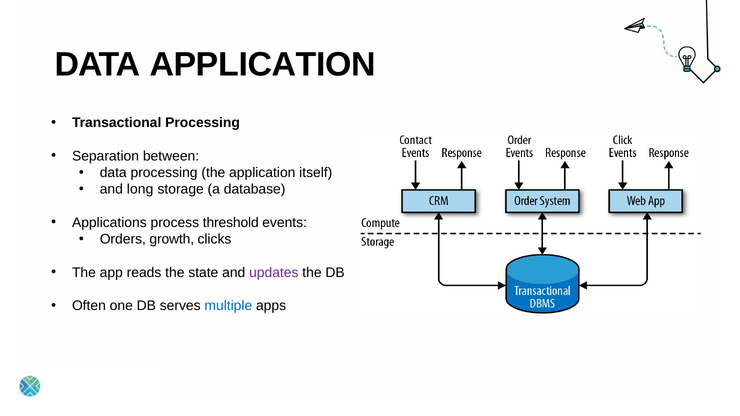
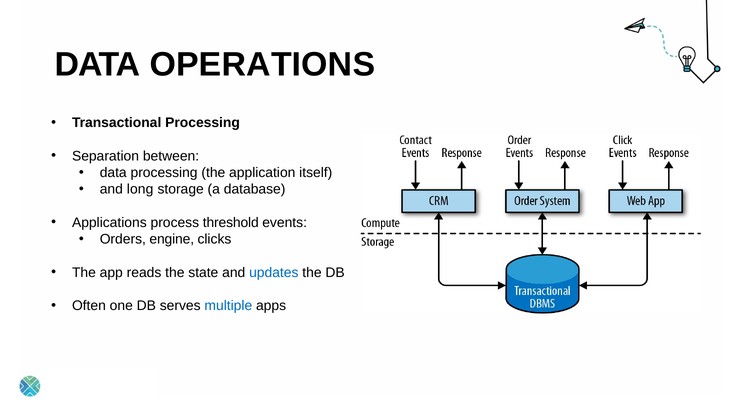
DATA APPLICATION: APPLICATION -> OPERATIONS (262, 64)
growth: growth -> engine (172, 239)
updates colour: purple -> blue (274, 273)
